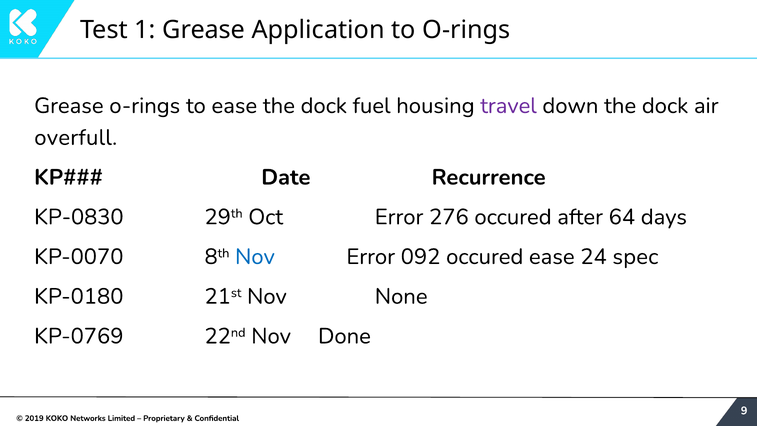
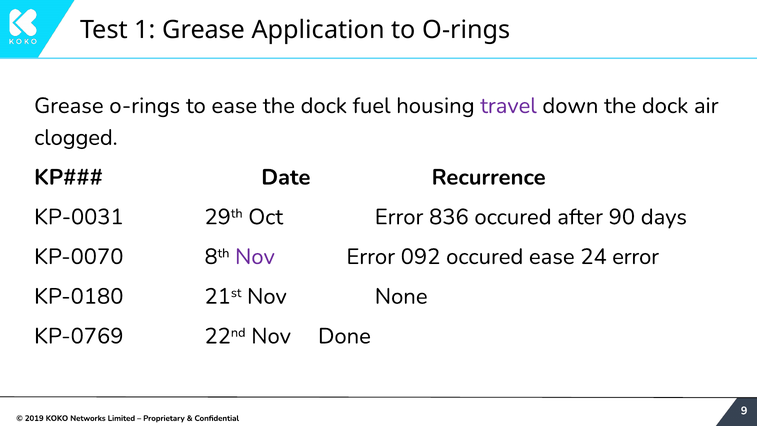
overfull: overfull -> clogged (76, 137)
KP-0830: KP-0830 -> KP-0031 (79, 217)
276: 276 -> 836 (449, 217)
64: 64 -> 90 (622, 217)
Nov colour: blue -> purple (255, 257)
24 spec: spec -> error (636, 257)
